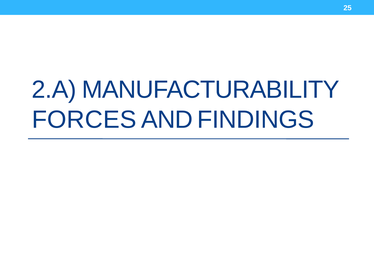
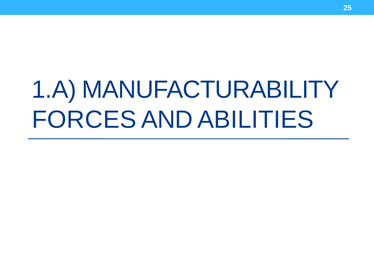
2.A: 2.A -> 1.A (54, 90)
FINDINGS: FINDINGS -> ABILITIES (256, 120)
